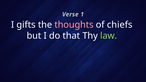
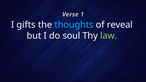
thoughts colour: pink -> light blue (74, 25)
chiefs: chiefs -> reveal (120, 25)
that: that -> soul (71, 36)
